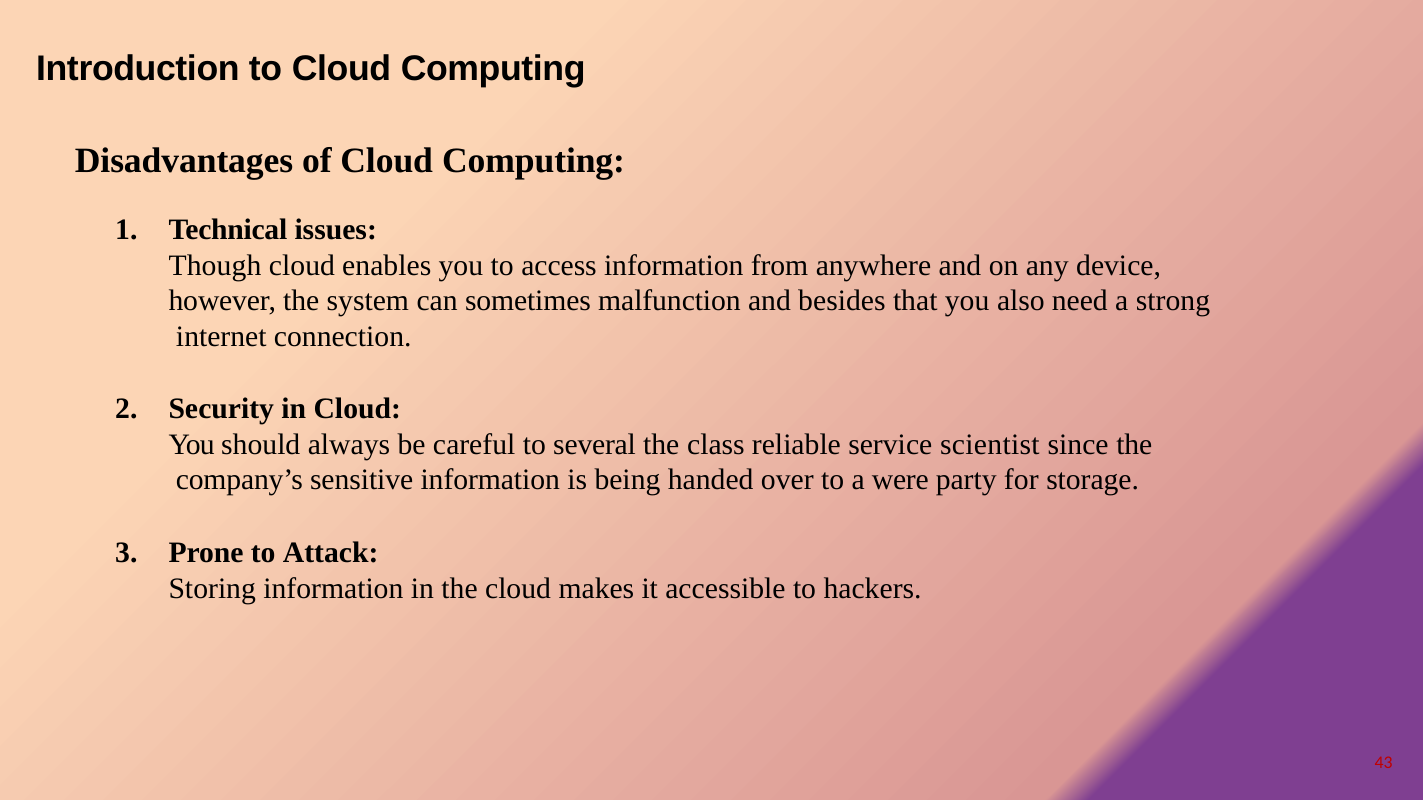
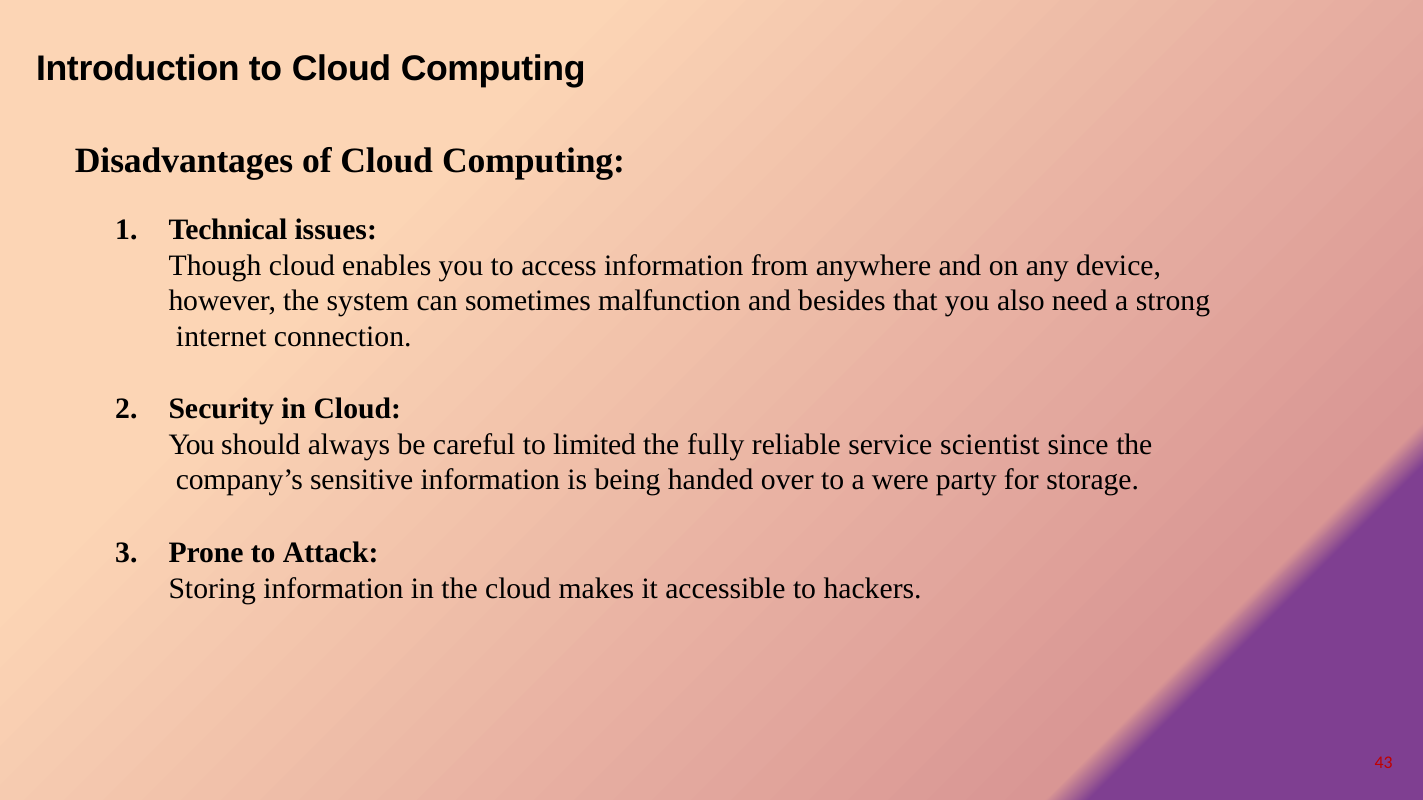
several: several -> limited (595, 445)
class: class -> fully (716, 445)
